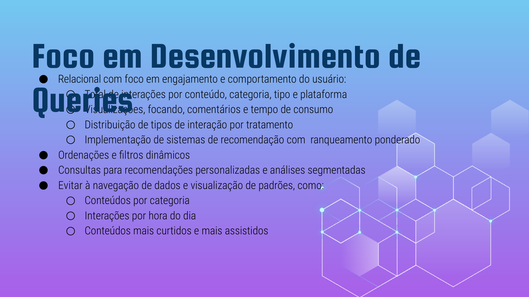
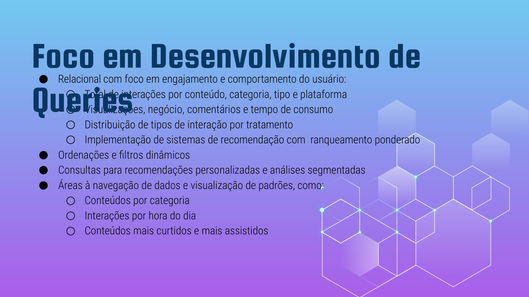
focando: focando -> negócio (166, 110)
Evitar: Evitar -> Áreas (70, 186)
